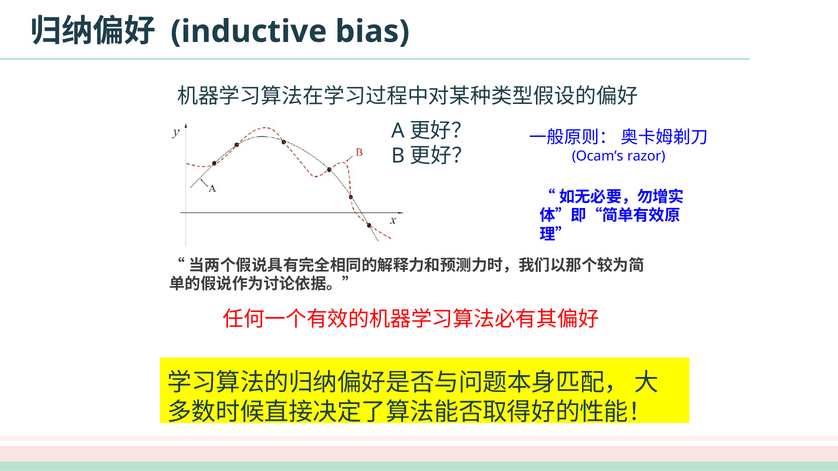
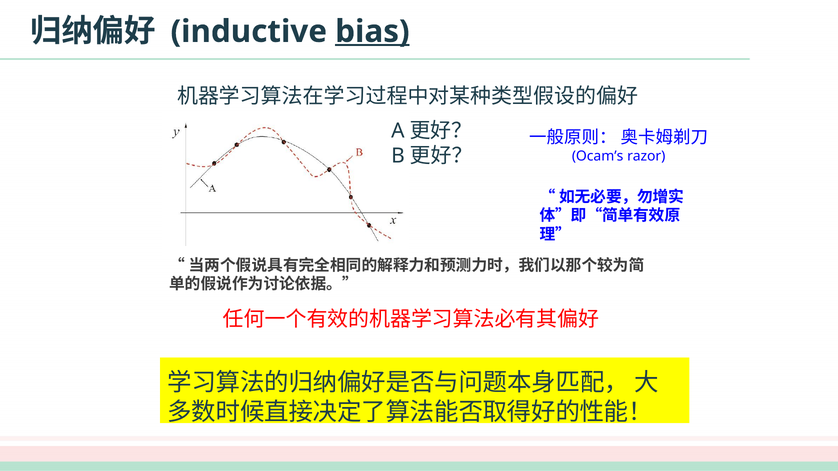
bias underline: none -> present (372, 32)
